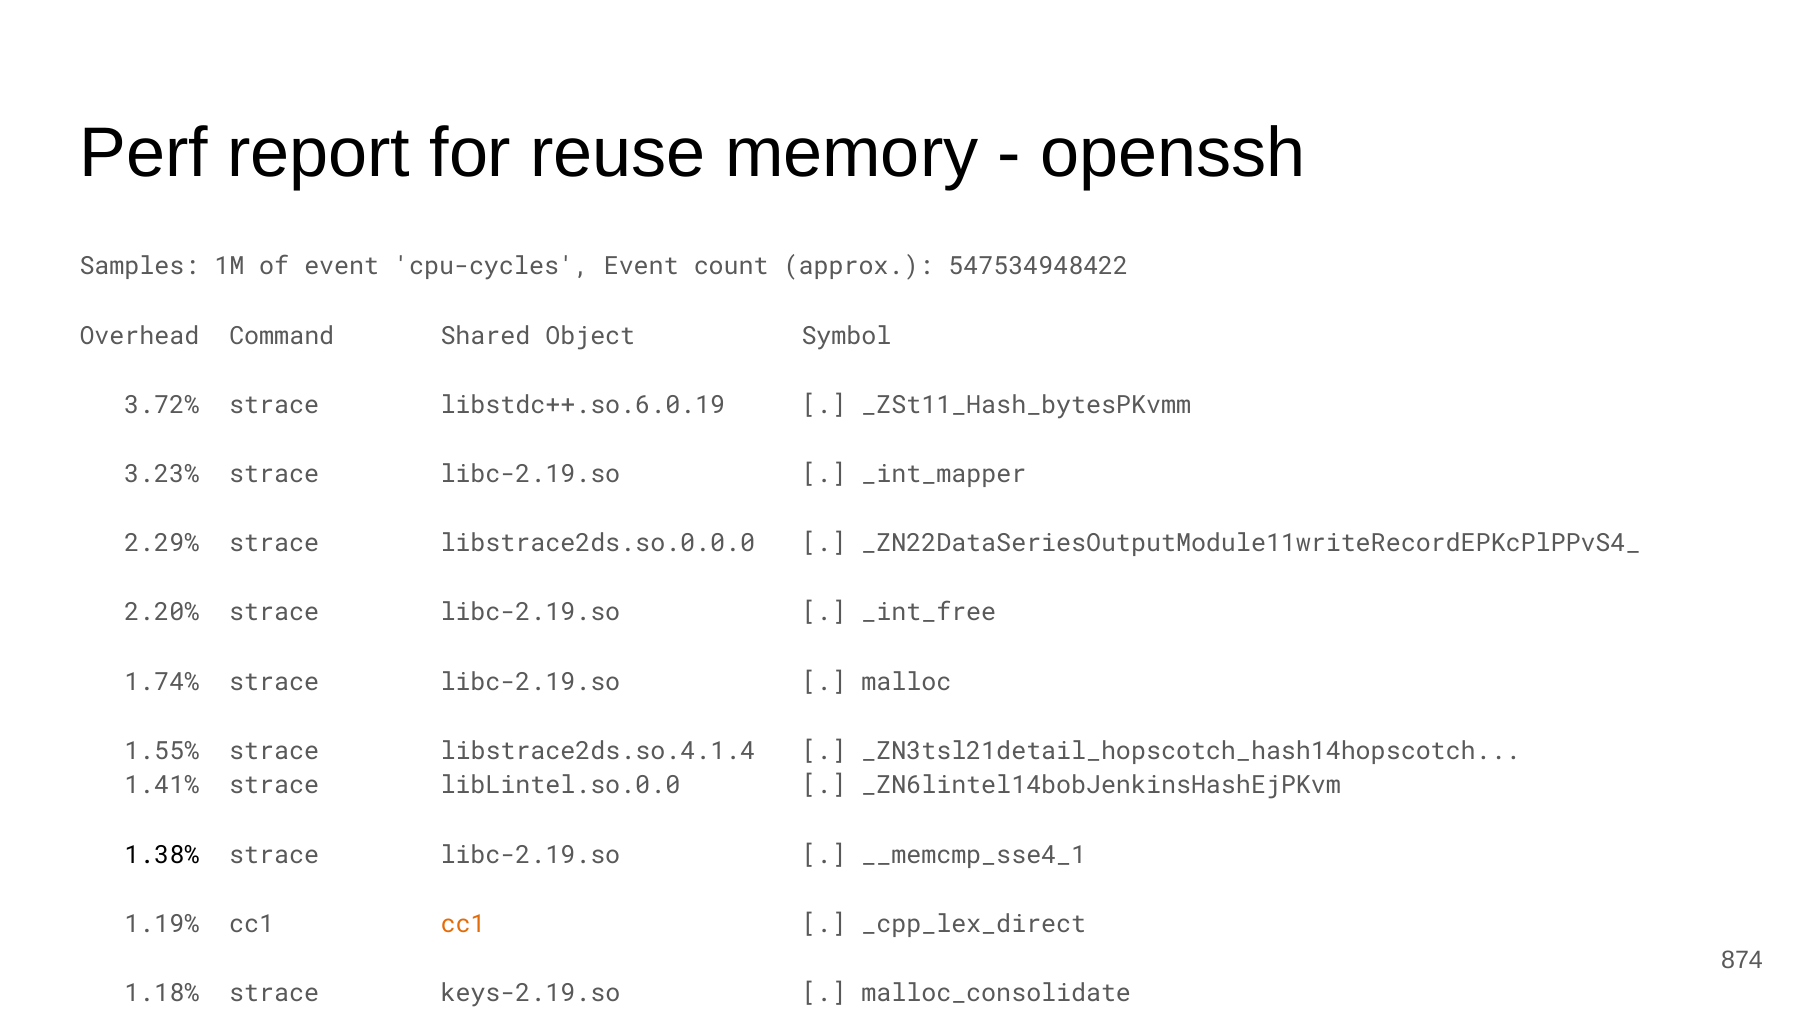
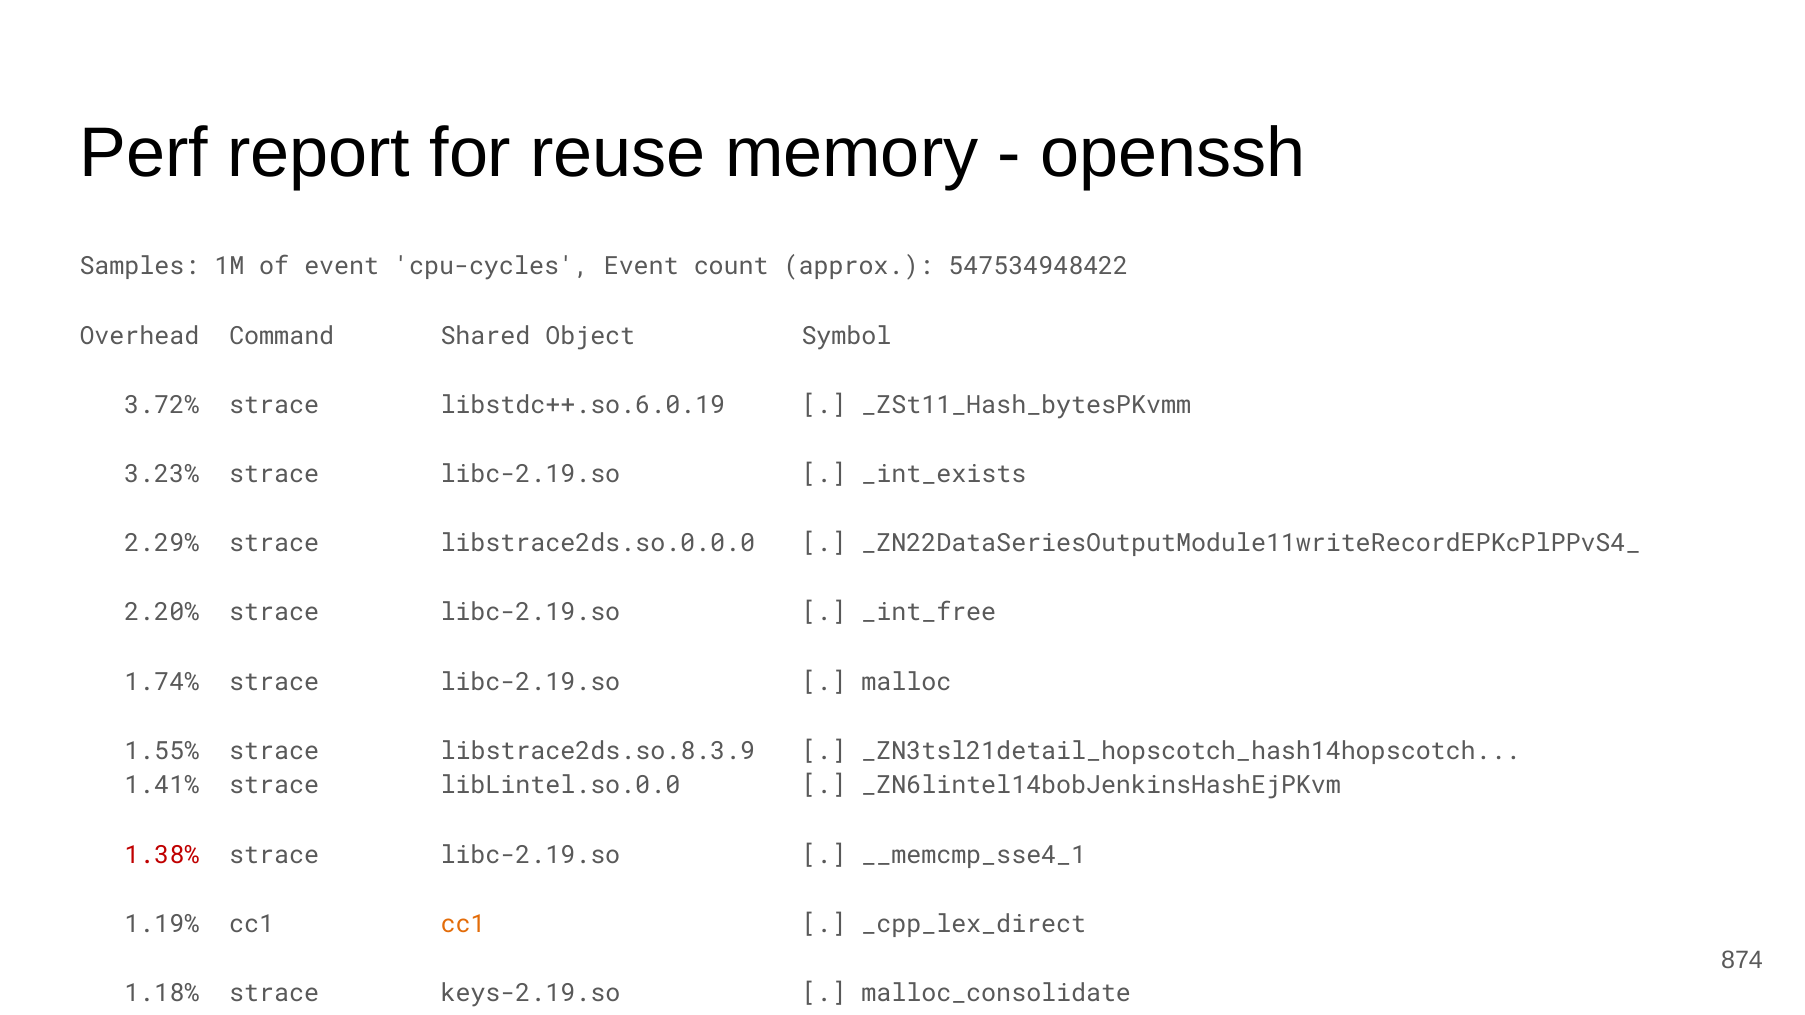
_int_mapper: _int_mapper -> _int_exists (944, 474)
libstrace2ds.so.4.1.4: libstrace2ds.so.4.1.4 -> libstrace2ds.so.8.3.9 (598, 751)
1.38% colour: black -> red (162, 855)
